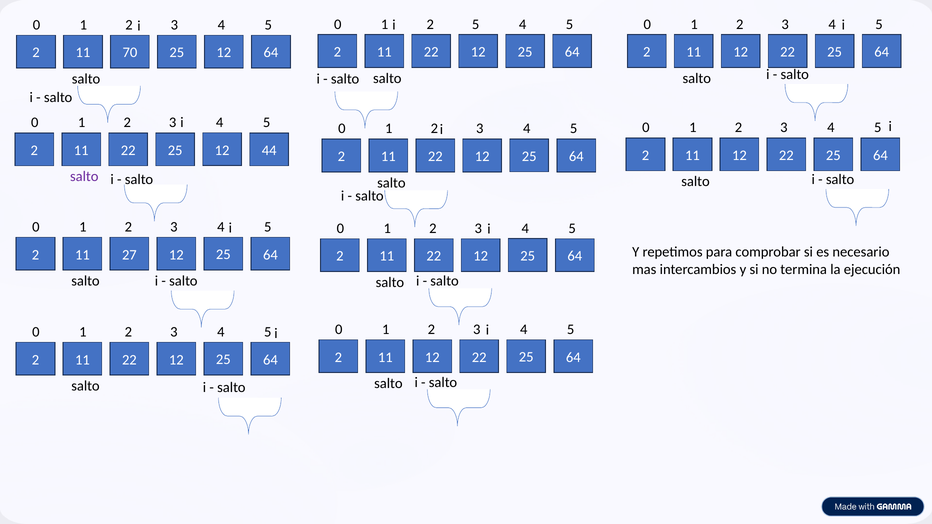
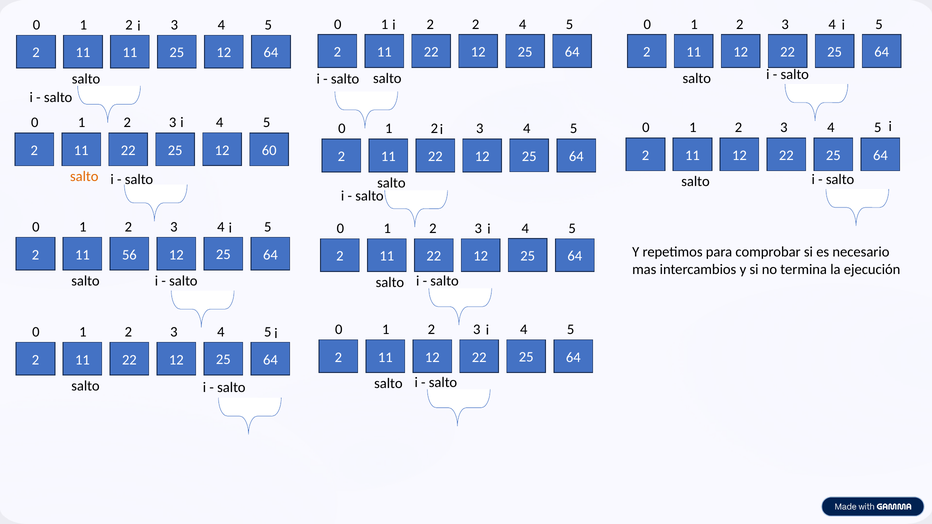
2 5: 5 -> 2 (476, 24)
11 70: 70 -> 11 (130, 53)
44: 44 -> 60 (269, 150)
salto colour: purple -> orange (84, 177)
27: 27 -> 56 (129, 255)
